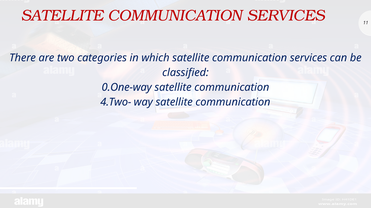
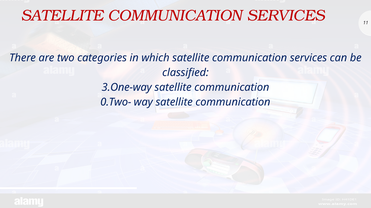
0.One-way: 0.One-way -> 3.One-way (127, 88)
4.Two-: 4.Two- -> 0.Two- (116, 102)
